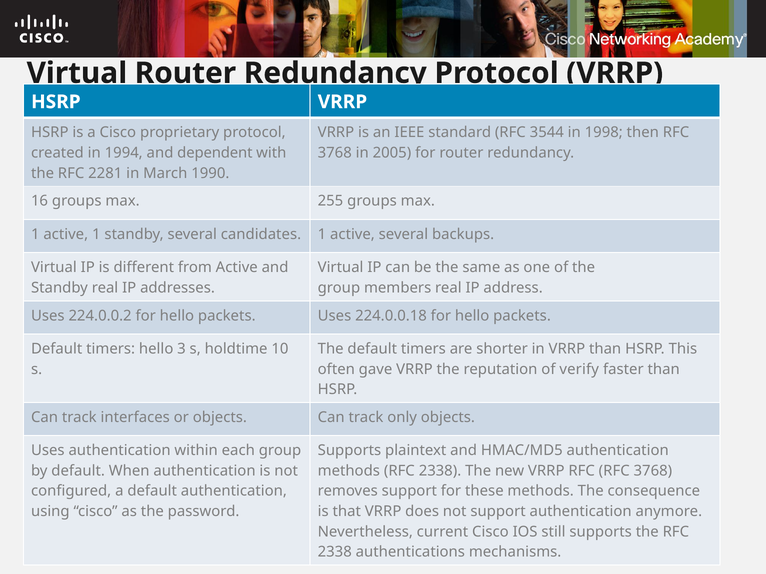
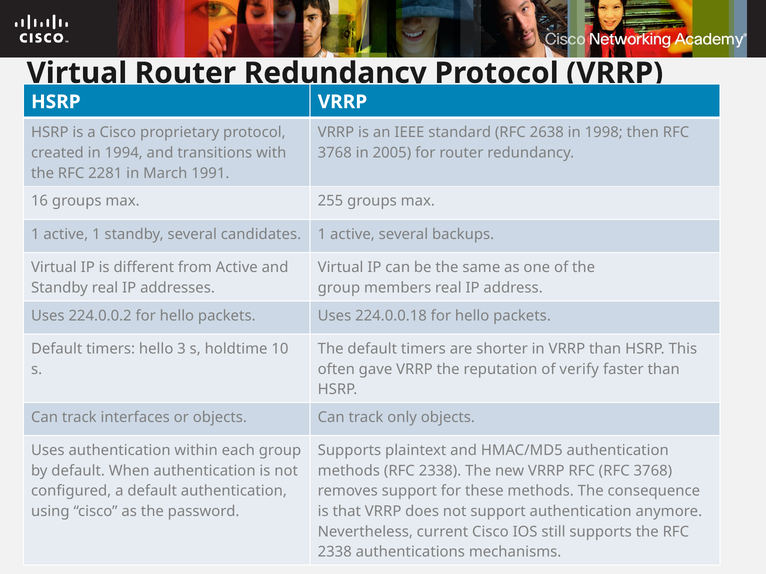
3544: 3544 -> 2638 (547, 133)
dependent: dependent -> transitions (215, 153)
1990: 1990 -> 1991 (210, 173)
